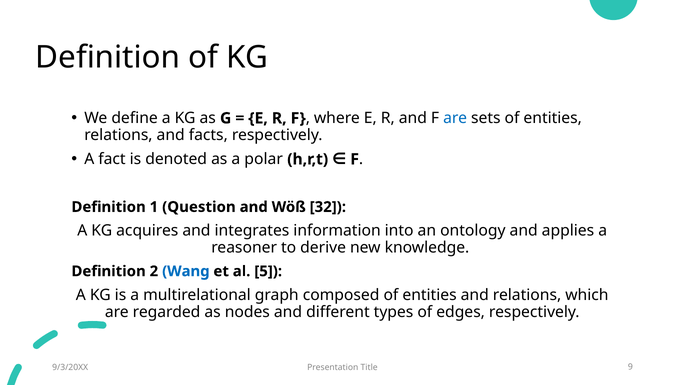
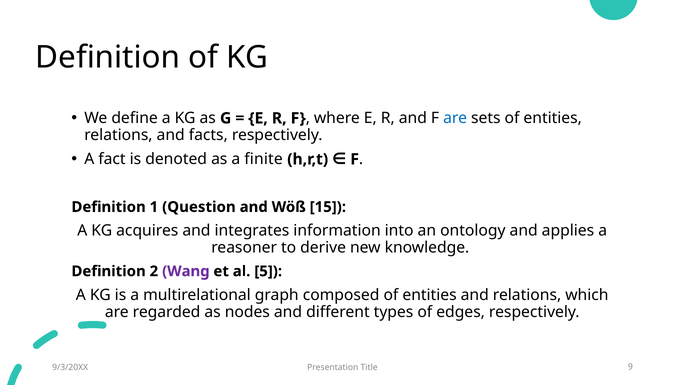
polar: polar -> finite (264, 159)
32: 32 -> 15 (328, 207)
Wang colour: blue -> purple (186, 272)
